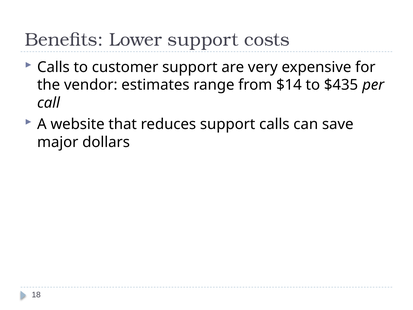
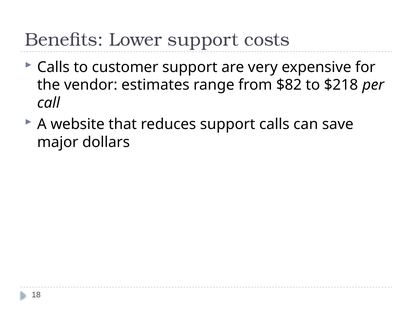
$14: $14 -> $82 (289, 85)
$435: $435 -> $218 (341, 85)
